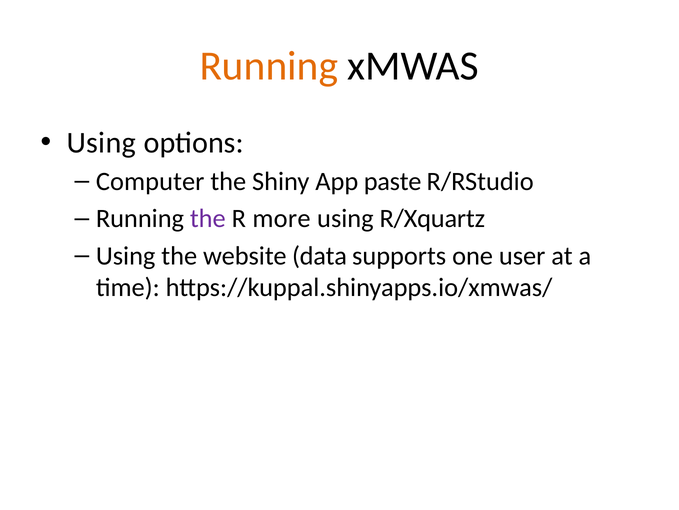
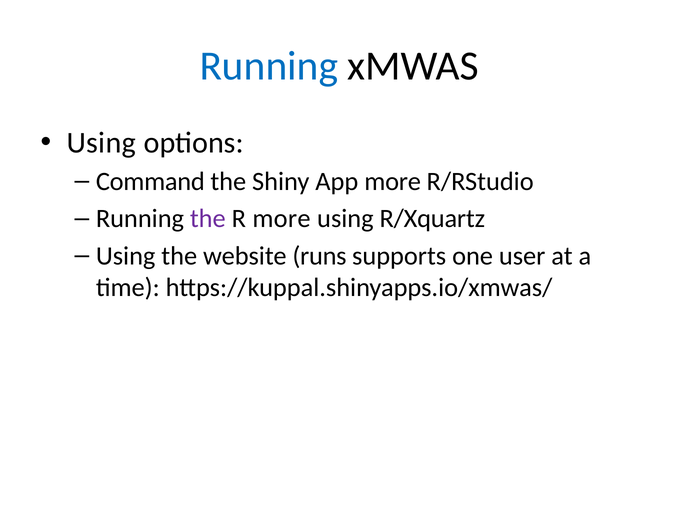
Running colour: orange -> blue (269, 66)
Computer: Computer -> Command (150, 181)
App paste: paste -> more (393, 181)
data: data -> runs (319, 255)
